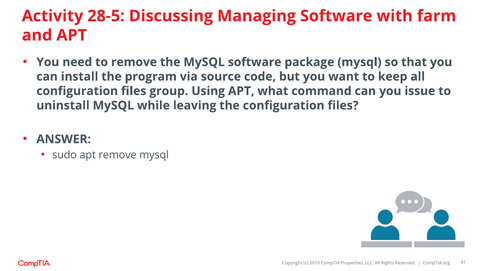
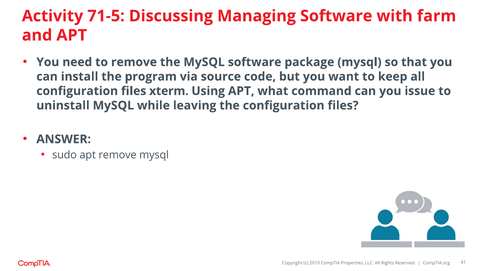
28-5: 28-5 -> 71-5 (106, 16)
group: group -> xterm (169, 91)
